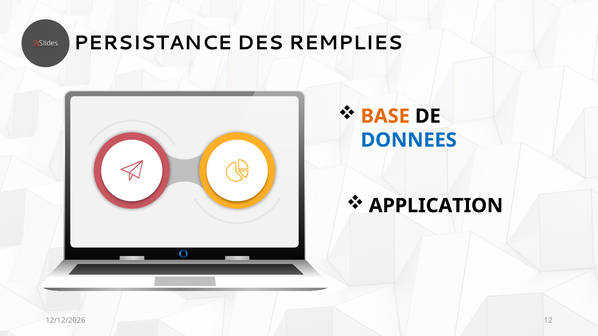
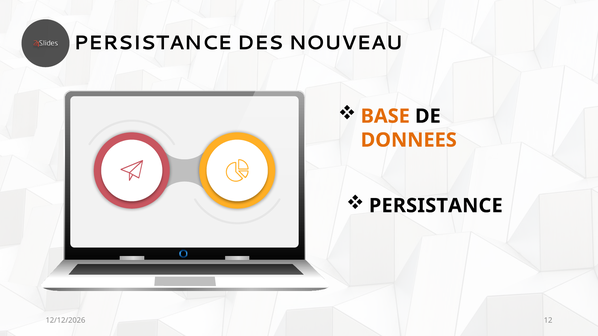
REMPLIES: REMPLIES -> NOUVEAU (346, 43)
DONNEES colour: blue -> orange (409, 140)
APPLICATION: APPLICATION -> PERSISTANCE (436, 206)
